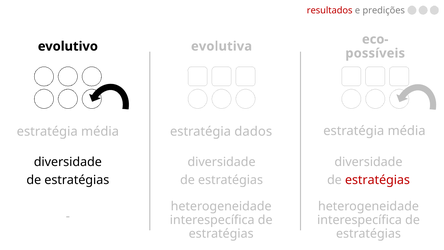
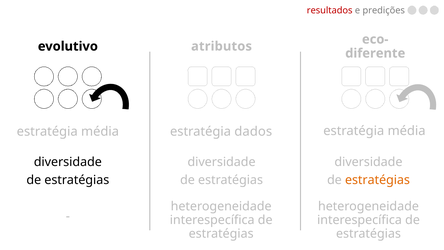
evolutiva: evolutiva -> atributos (222, 46)
possíveis: possíveis -> diferente (375, 53)
estratégias colour: red -> orange (377, 180)
